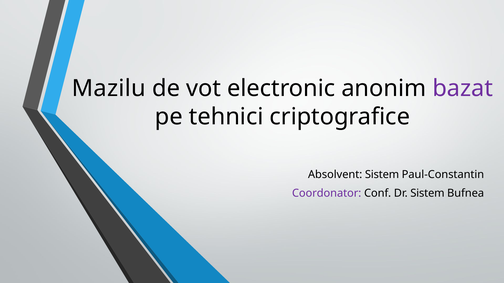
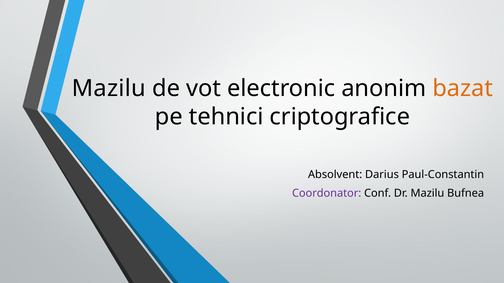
bazat colour: purple -> orange (463, 88)
Absolvent Sistem: Sistem -> Darius (382, 175)
Dr Sistem: Sistem -> Mazilu (427, 193)
